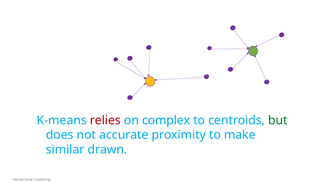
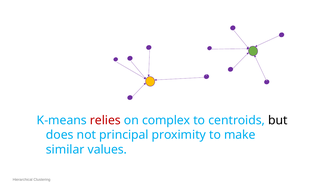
but colour: green -> black (278, 121)
accurate: accurate -> principal (124, 135)
drawn: drawn -> values (107, 150)
